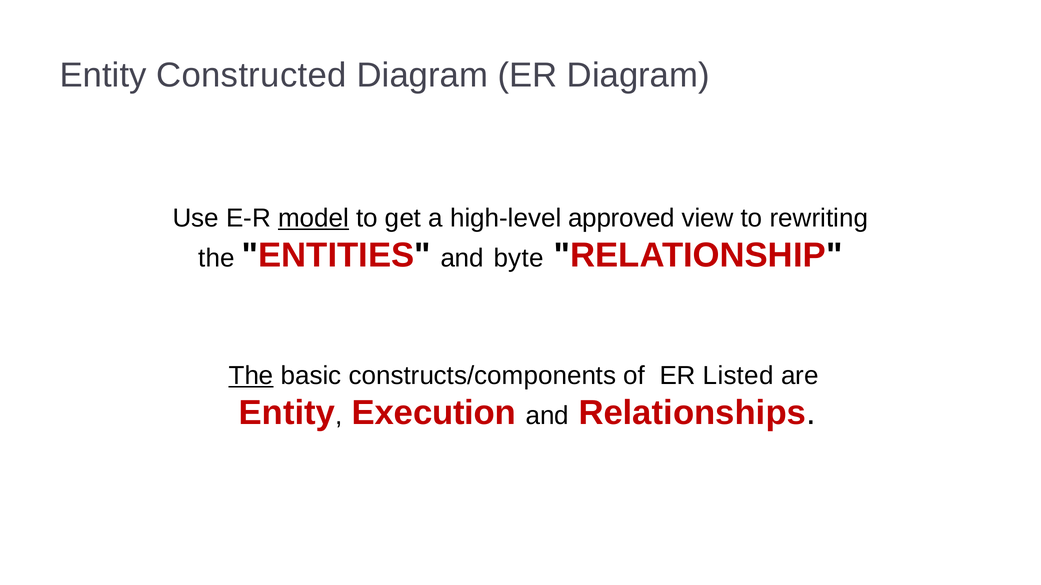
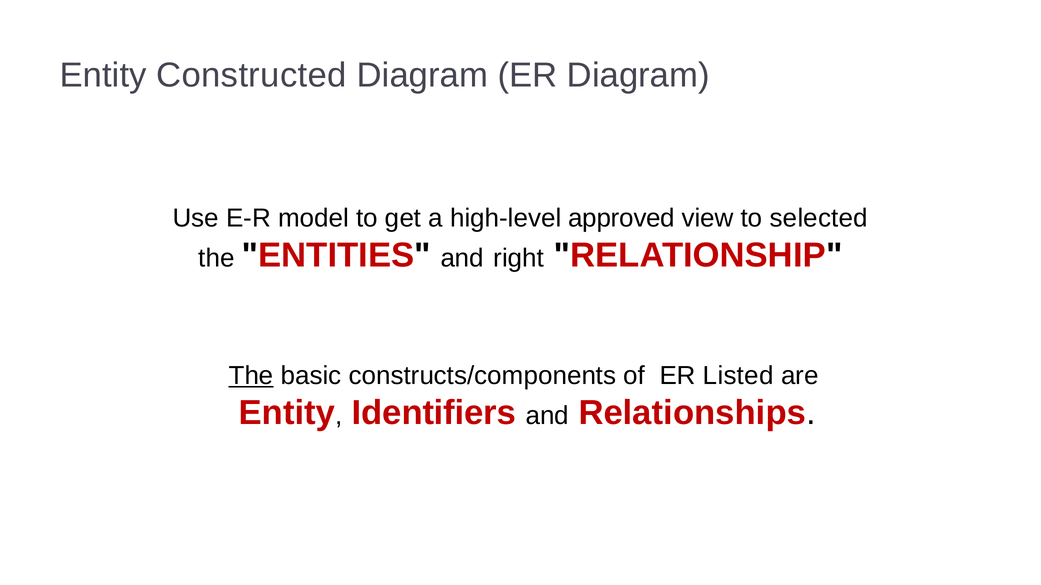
model underline: present -> none (313, 218)
rewriting: rewriting -> selected (819, 218)
byte: byte -> right (519, 258)
Execution: Execution -> Identifiers (434, 413)
